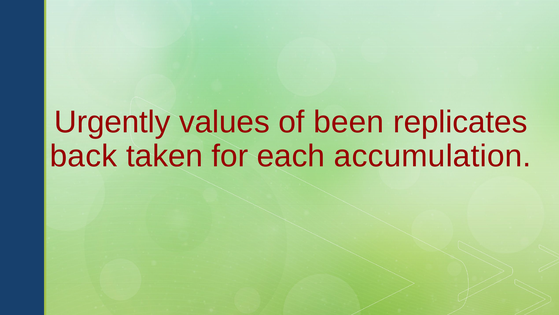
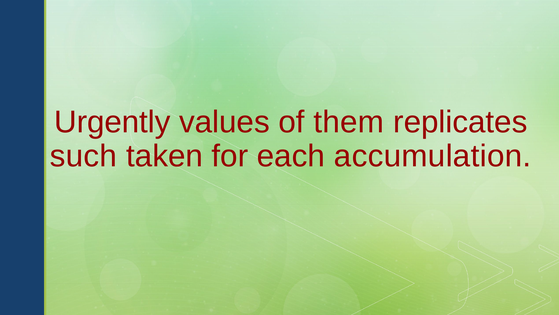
been: been -> them (349, 122)
back: back -> such (83, 156)
